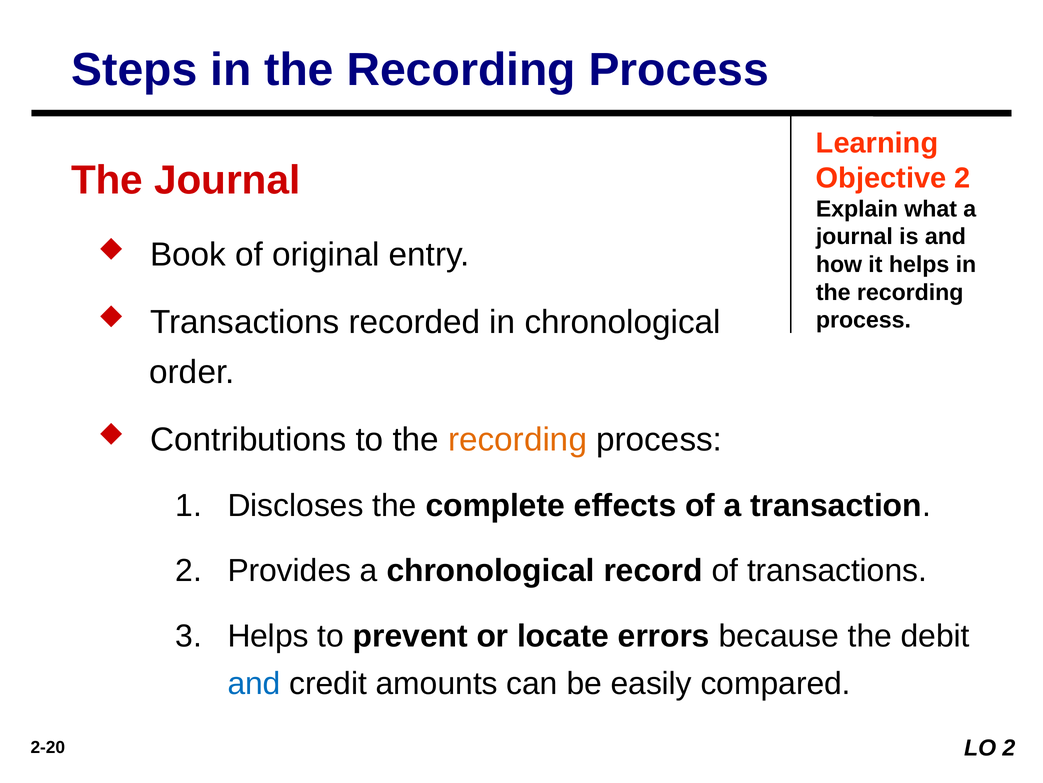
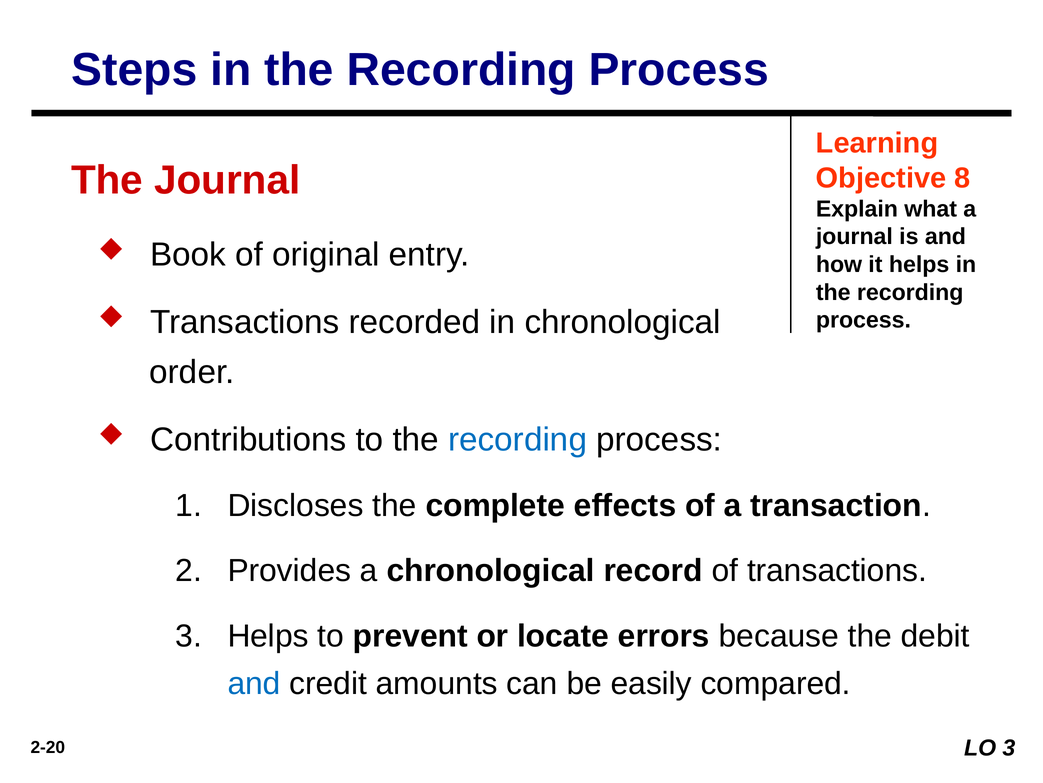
Objective 2: 2 -> 8 (963, 178)
recording colour: orange -> blue (518, 439)
LO 2: 2 -> 3 (1009, 747)
